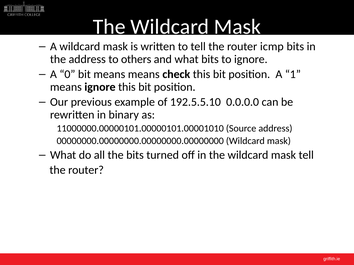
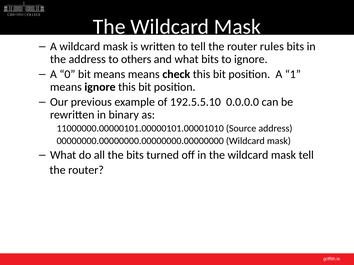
icmp: icmp -> rules (272, 47)
